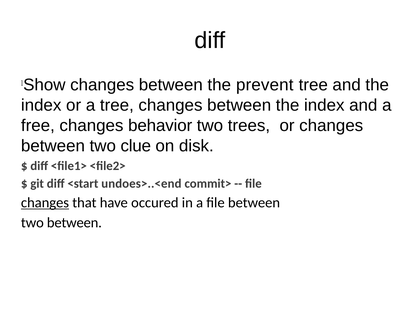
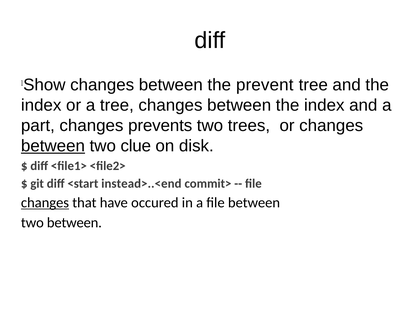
free: free -> part (38, 126)
behavior: behavior -> prevents (160, 126)
between underline: none -> present (53, 146)
undoes>..<end: undoes>..<end -> instead>..<end (141, 184)
